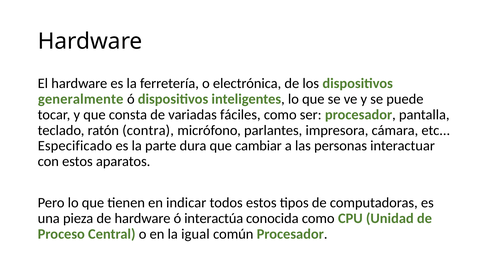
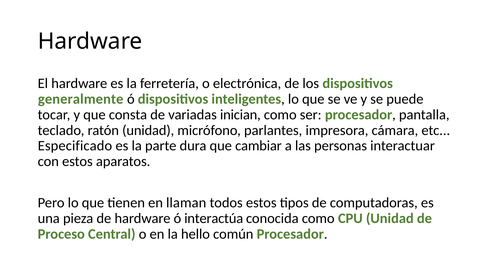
fáciles: fáciles -> inician (240, 115)
ratón contra: contra -> unidad (148, 130)
indicar: indicar -> llaman (186, 203)
igual: igual -> hello (195, 234)
